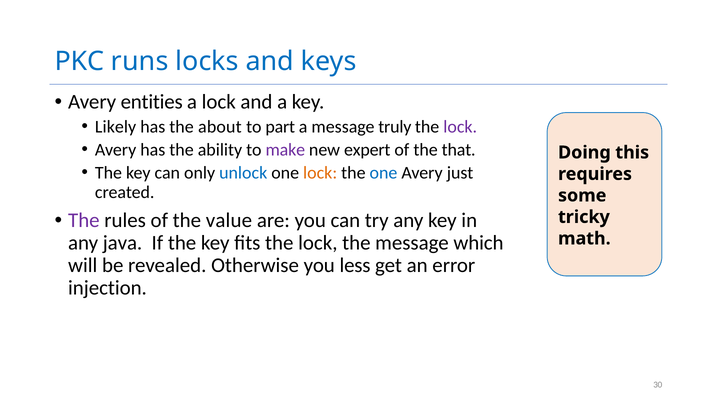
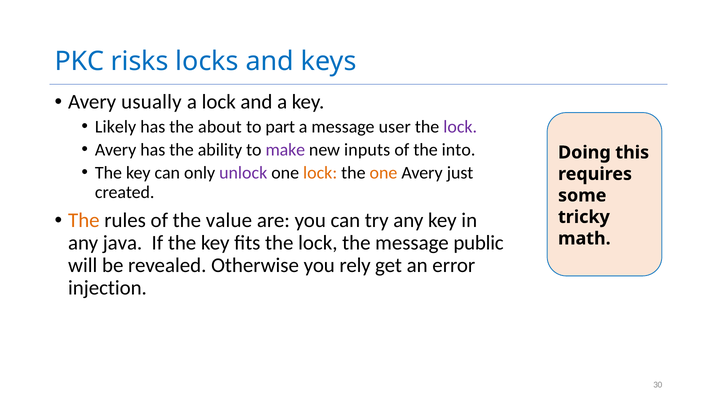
runs: runs -> risks (140, 62)
entities: entities -> usually (151, 102)
truly: truly -> user (395, 127)
expert: expert -> inputs (367, 150)
that: that -> into (459, 150)
unlock colour: blue -> purple (243, 173)
one colour: blue -> orange (383, 173)
The colour: purple -> orange (84, 221)
which: which -> public (479, 243)
less: less -> rely (355, 266)
